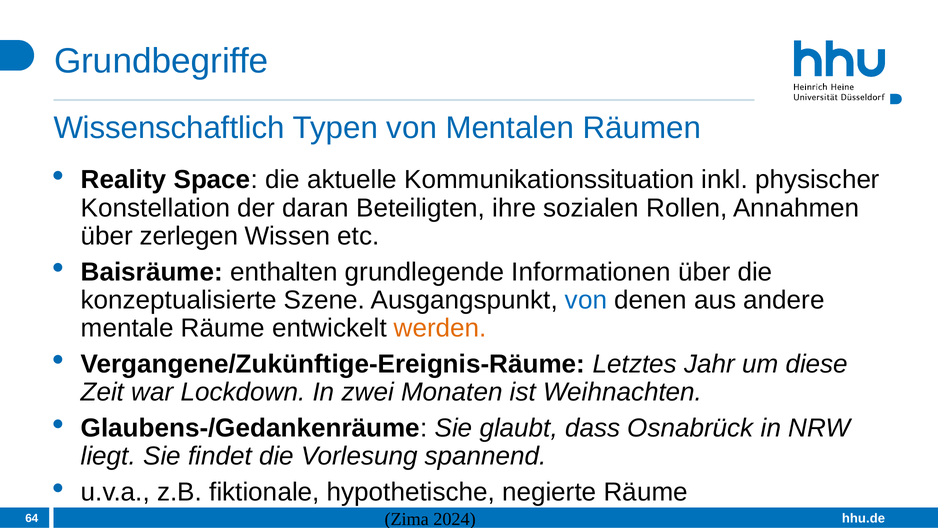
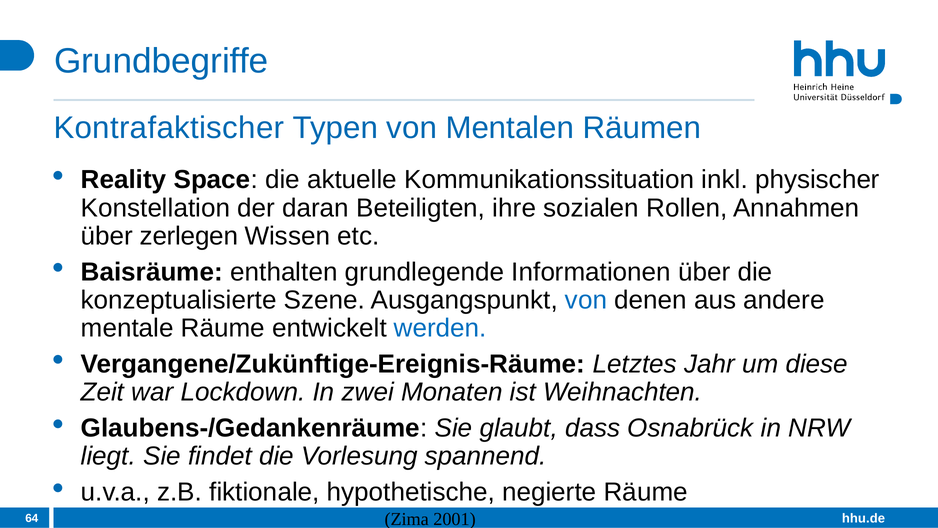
Wissenschaftlich: Wissenschaftlich -> Kontrafaktischer (169, 128)
werden colour: orange -> blue (440, 328)
2024: 2024 -> 2001 (455, 519)
